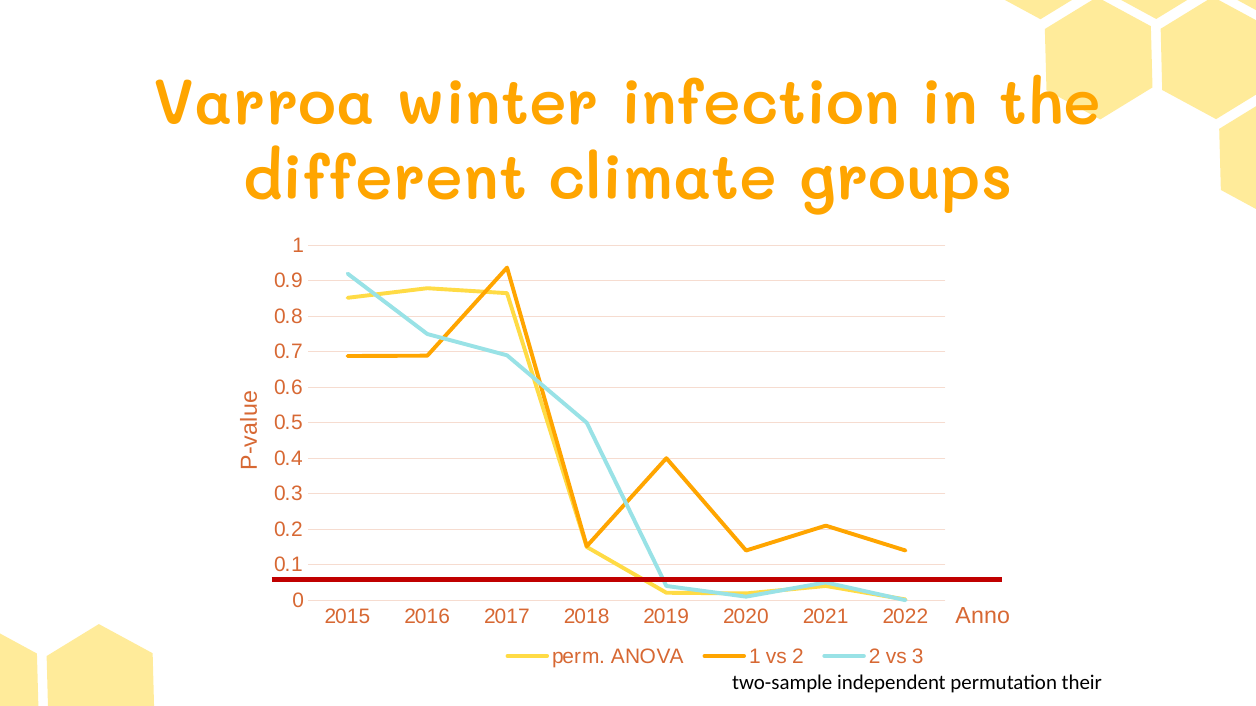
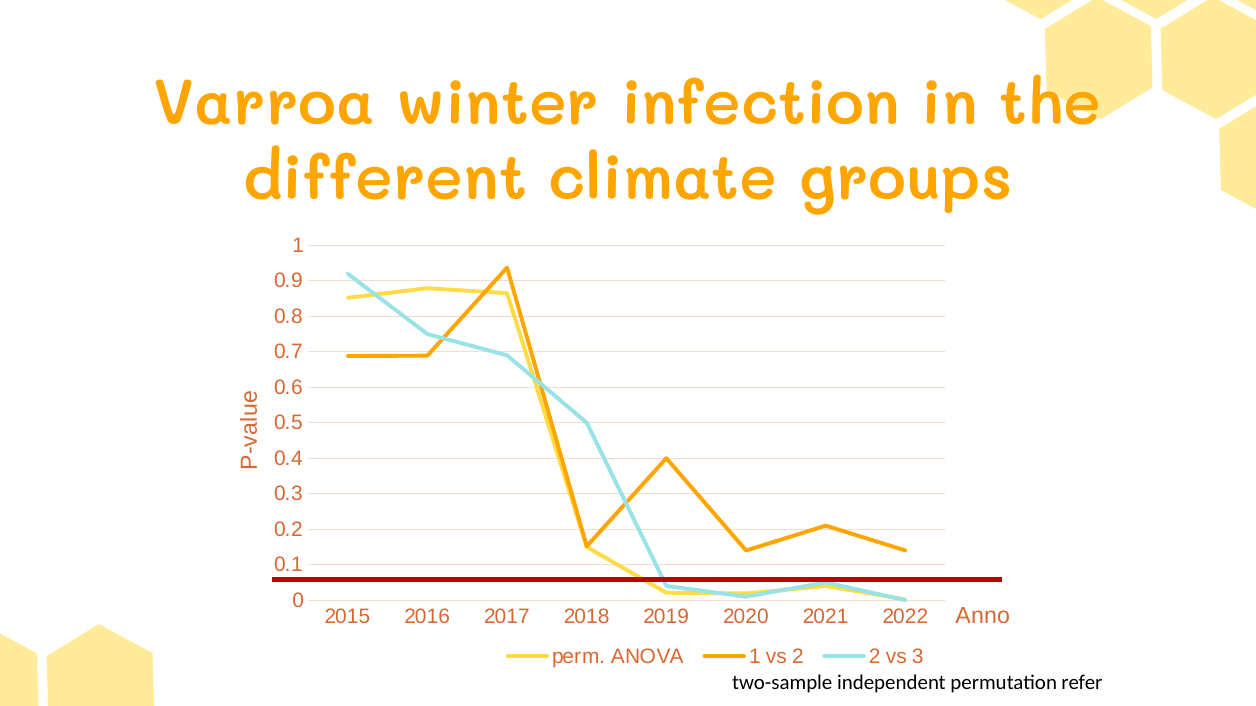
their: their -> refer (1082, 683)
